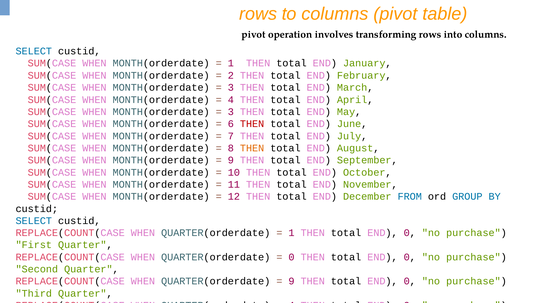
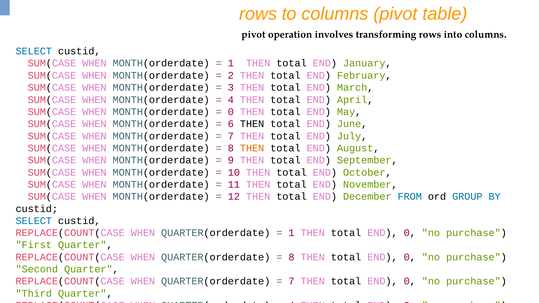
3: 3 -> 0 (231, 112)
THEN colour: red -> black (252, 124)
0: 0 -> 8 (291, 257)
9: 9 -> 7 (291, 281)
